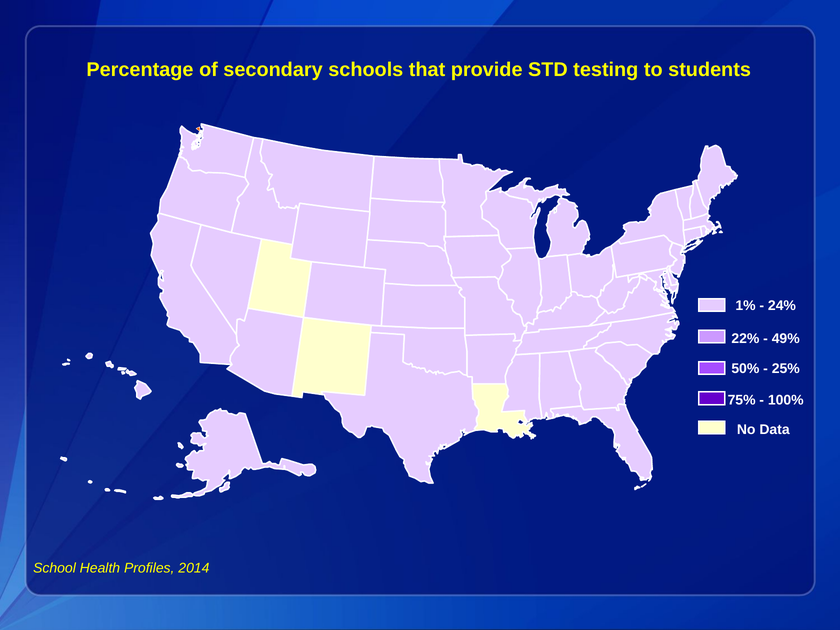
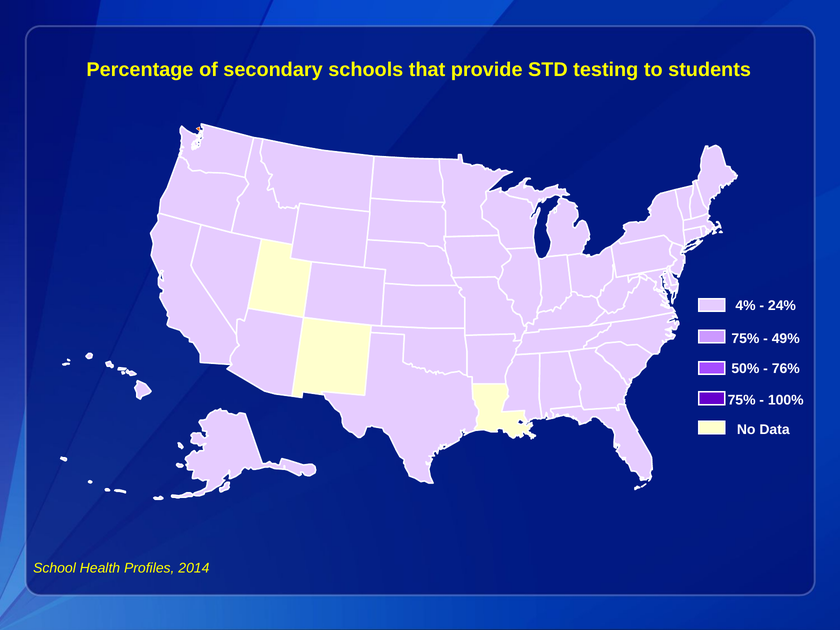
1%: 1% -> 4% (745, 306)
22%: 22% -> 75% (745, 339)
25%: 25% -> 76% (786, 369)
